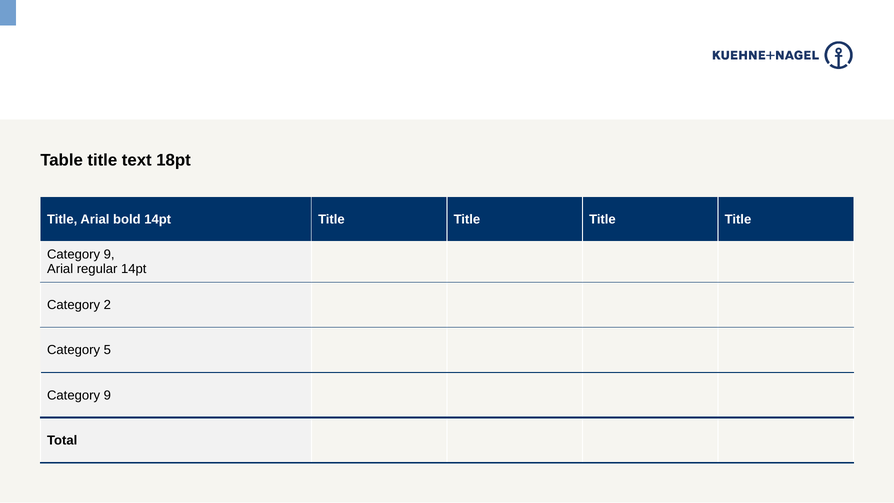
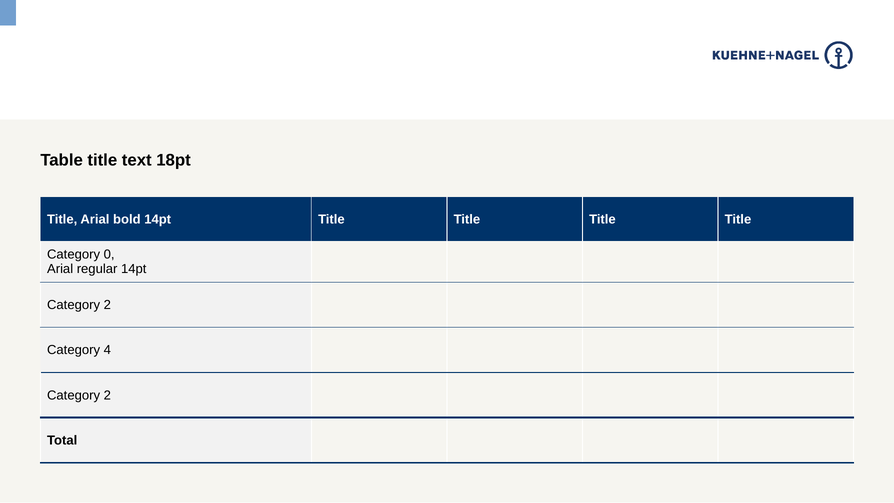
9: 9 -> 0 (109, 254)
5: 5 -> 4 (107, 350)
9: 9 -> 2 (107, 395)
